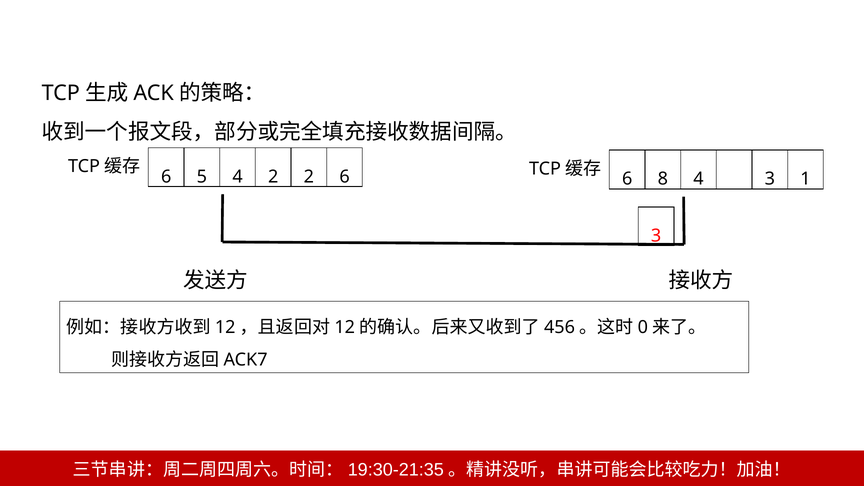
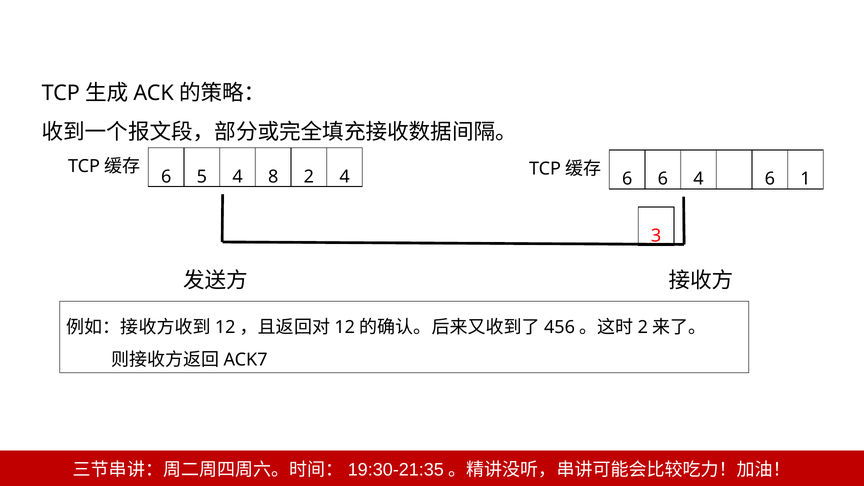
4 2: 2 -> 8 (273, 177)
2 6: 6 -> 4 (345, 177)
6 8: 8 -> 6 (663, 179)
4 3: 3 -> 6 (770, 179)
0: 0 -> 2 (643, 328)
